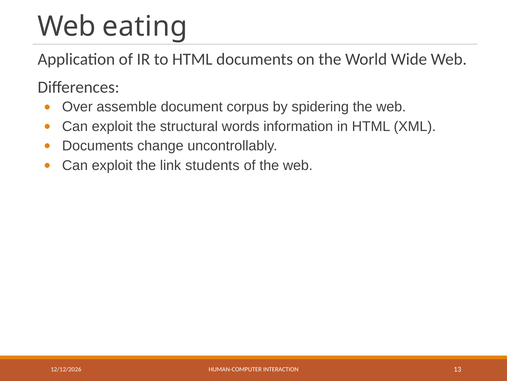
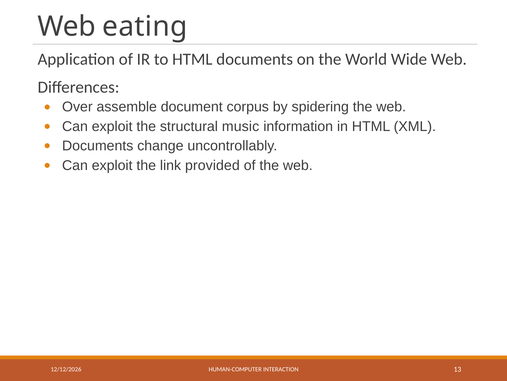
words: words -> music (241, 126)
students: students -> provided (212, 165)
